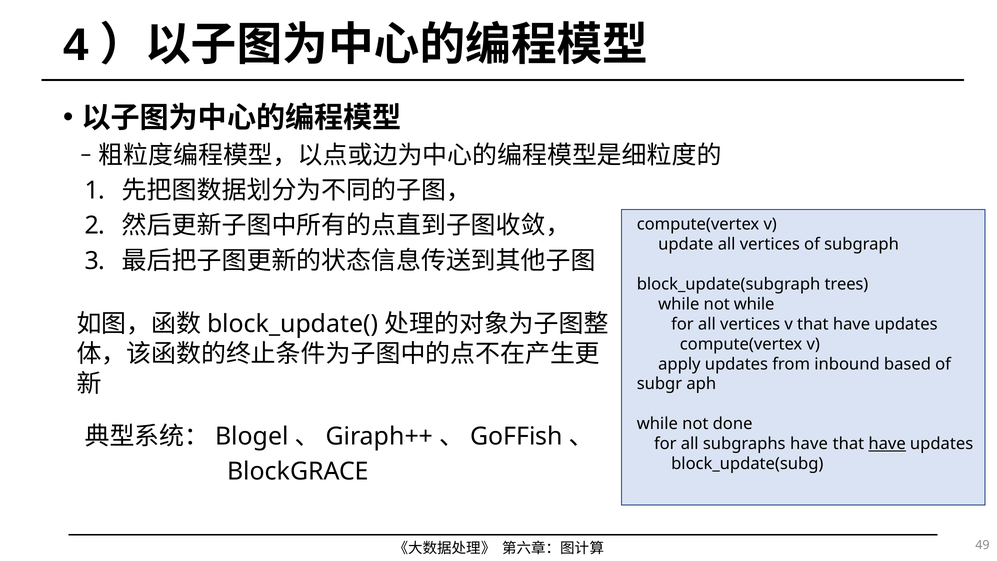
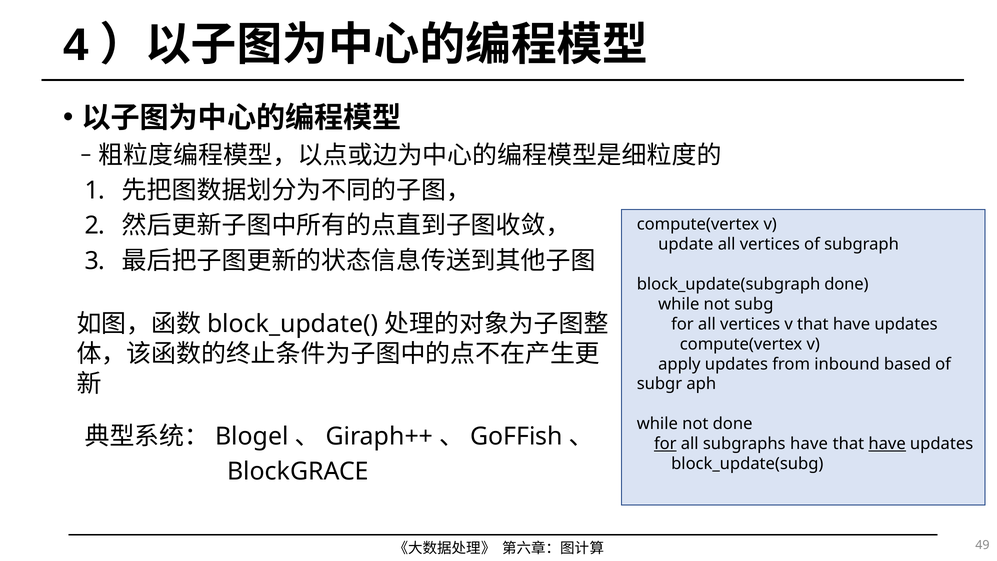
block_update(subgraph trees: trees -> done (846, 284)
not while: while -> subg (754, 304)
for underline: none -> present (665, 444)
